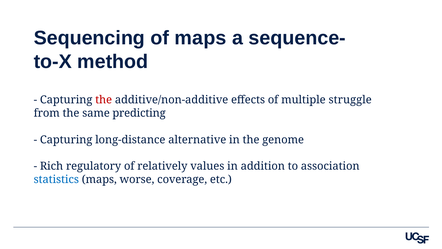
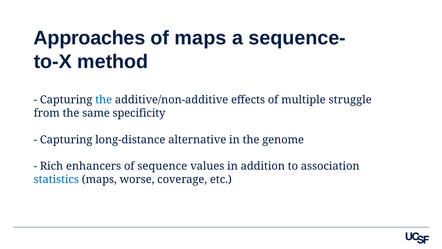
Sequencing: Sequencing -> Approaches (89, 38)
the colour: red -> blue (104, 100)
predicting: predicting -> specificity (139, 113)
regulatory: regulatory -> enhancers (94, 166)
relatively: relatively -> sequence (162, 166)
